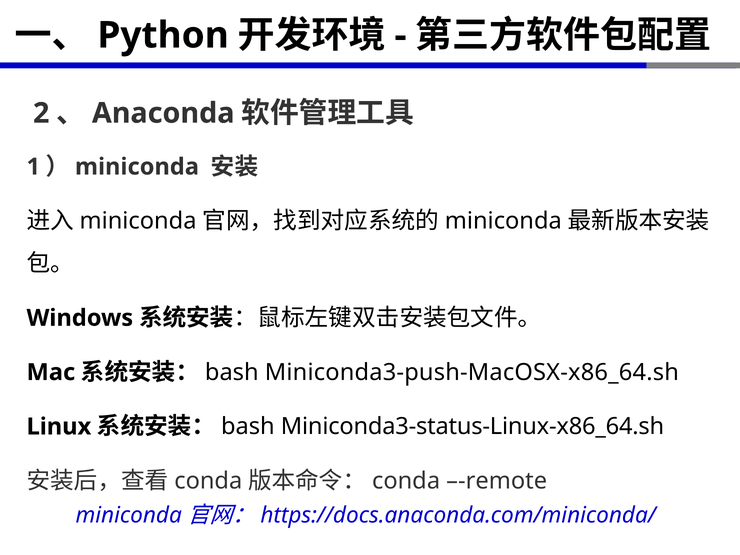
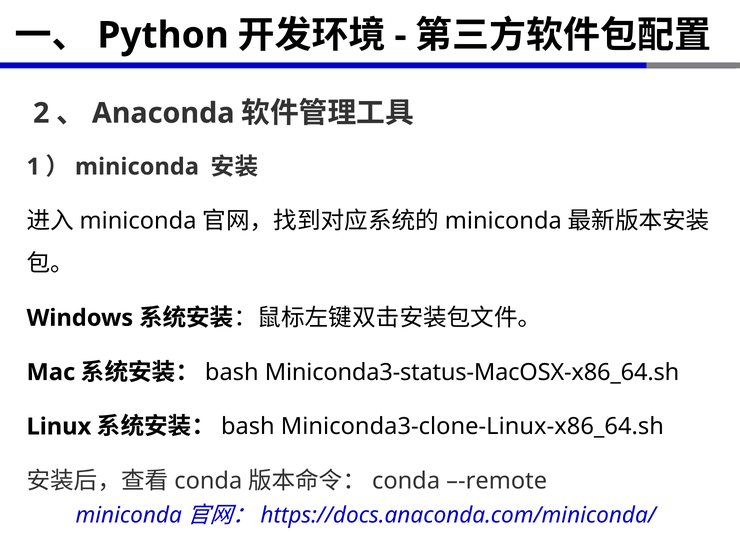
Miniconda3-push-MacOSX-x86_64.sh: Miniconda3-push-MacOSX-x86_64.sh -> Miniconda3-status-MacOSX-x86_64.sh (472, 372)
Miniconda3-status-Linux-x86_64.sh: Miniconda3-status-Linux-x86_64.sh -> Miniconda3-clone-Linux-x86_64.sh (472, 427)
